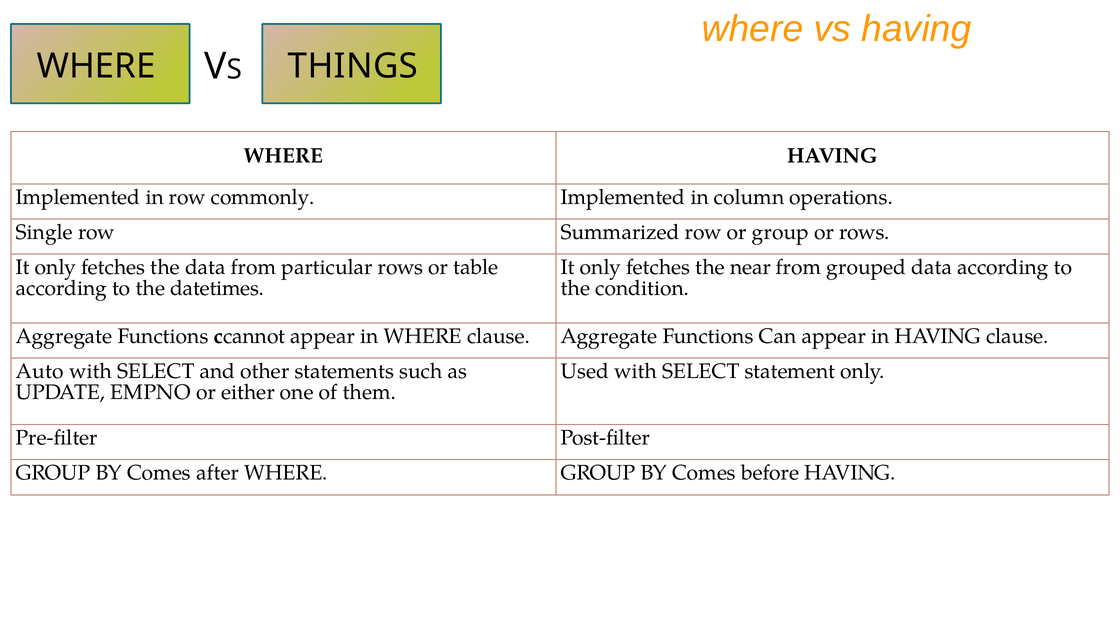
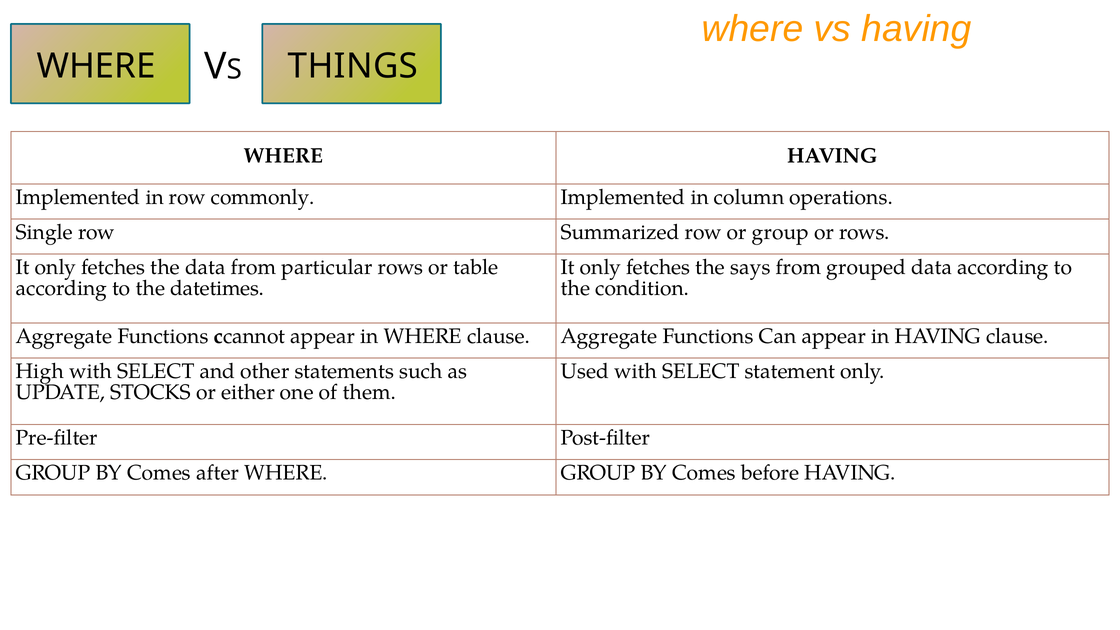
near: near -> says (750, 267)
Auto: Auto -> High (40, 371)
EMPNO: EMPNO -> STOCKS (151, 392)
